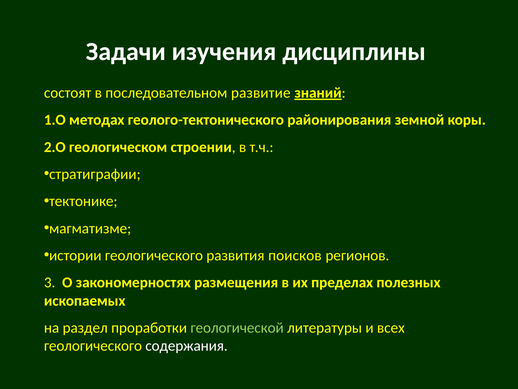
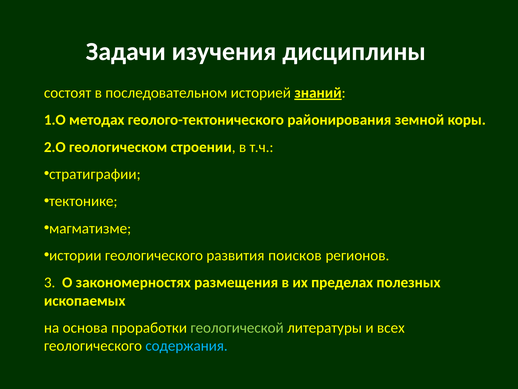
развитие: развитие -> историей (261, 93)
раздел: раздел -> основа (85, 327)
содержания colour: white -> light blue (187, 345)
